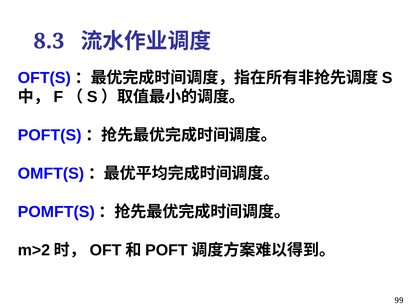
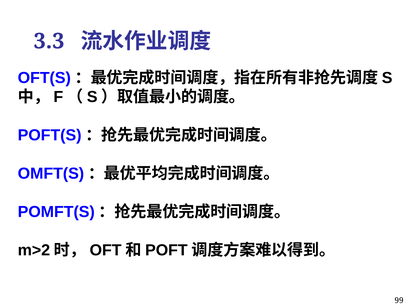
8.3: 8.3 -> 3.3 (49, 41)
